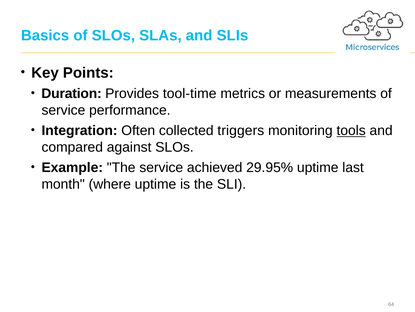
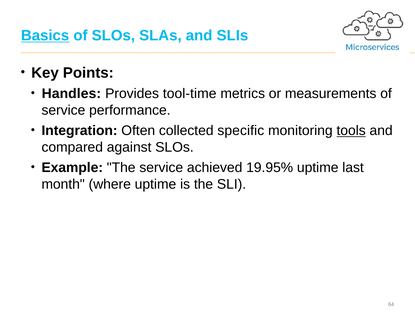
Basics underline: none -> present (45, 35)
Duration: Duration -> Handles (71, 94)
triggers: triggers -> specific (241, 130)
29.95%: 29.95% -> 19.95% (270, 167)
